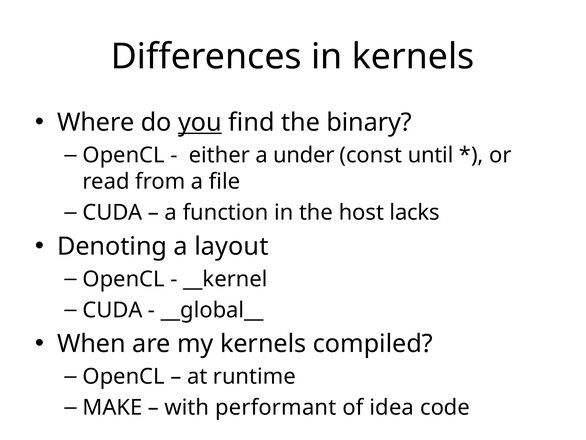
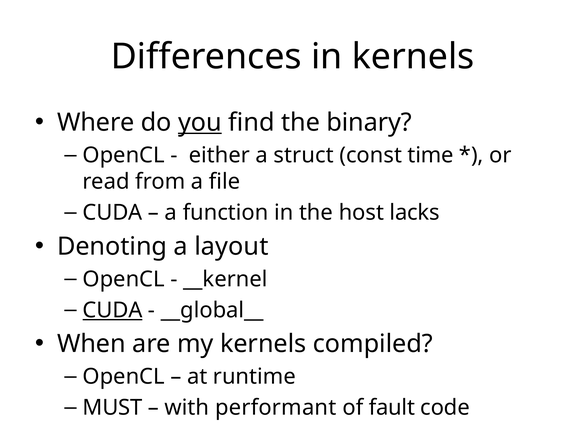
under: under -> struct (304, 155)
until: until -> time (431, 155)
CUDA underline: none -> present (113, 310)
MAKE: MAKE -> MUST (113, 407)
idea: idea -> fault (392, 407)
